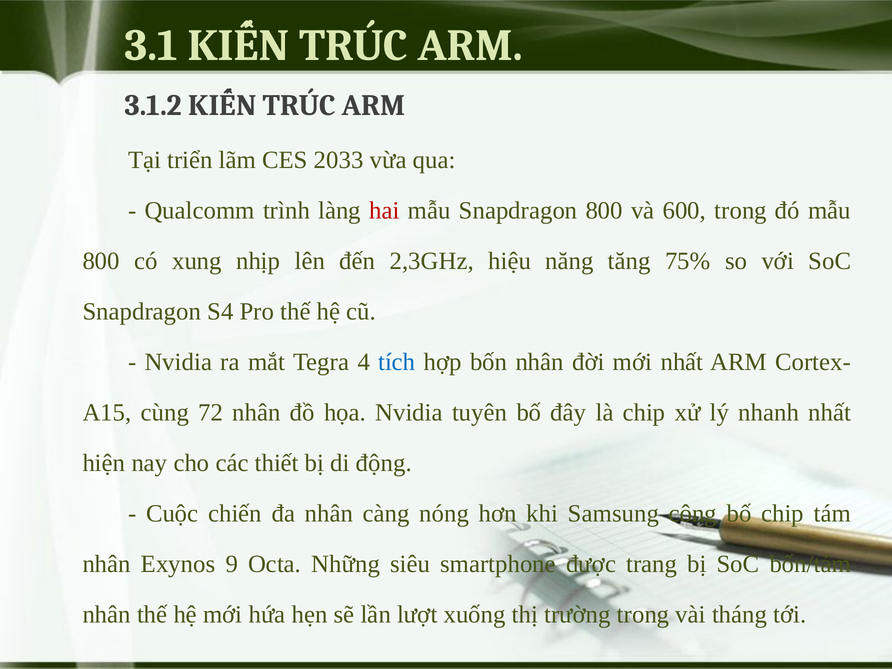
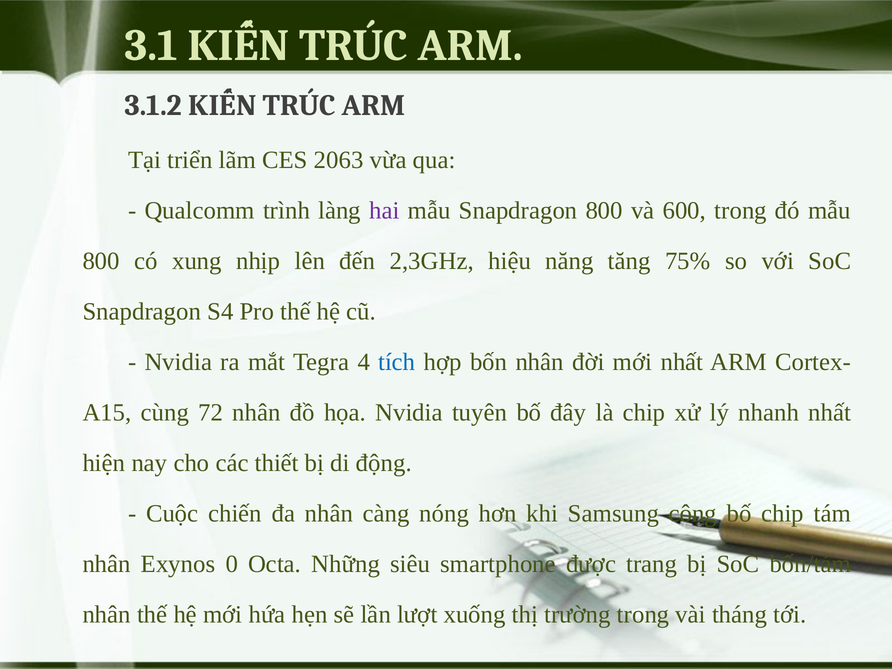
2033: 2033 -> 2063 (339, 160)
hai colour: red -> purple (384, 210)
9: 9 -> 0 (232, 564)
